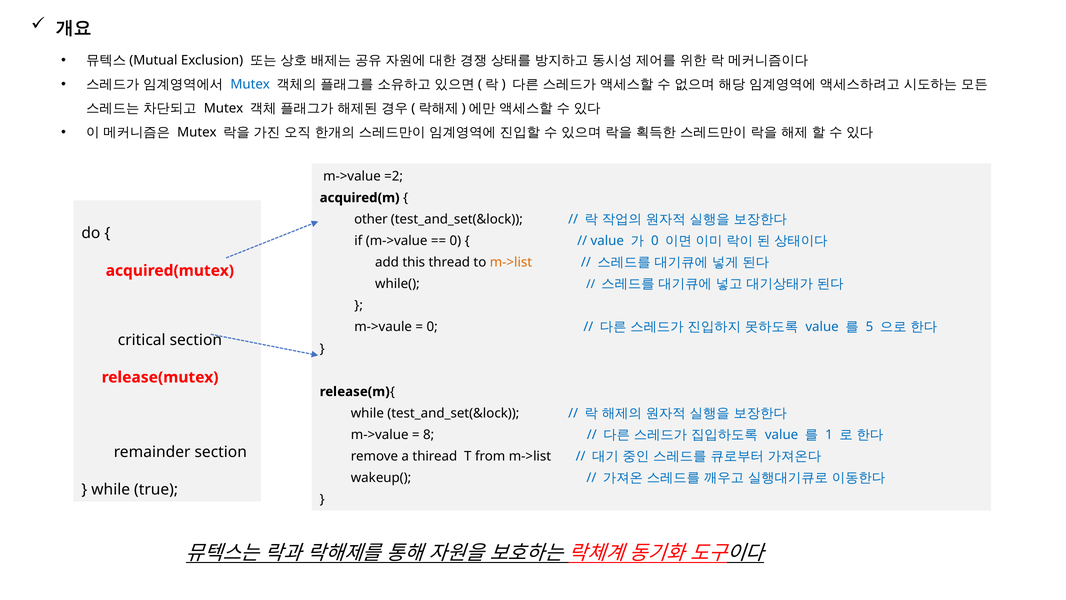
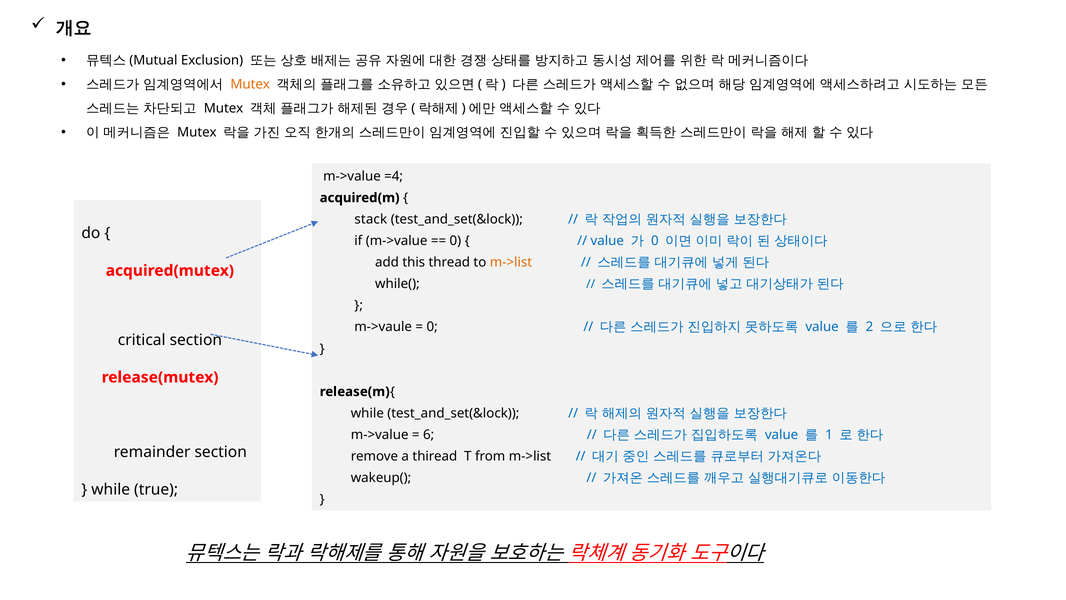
Mutex colour: blue -> orange (250, 85)
=2: =2 -> =4 (394, 176)
other: other -> stack (371, 219)
5: 5 -> 2 (870, 327)
8: 8 -> 6 (429, 435)
